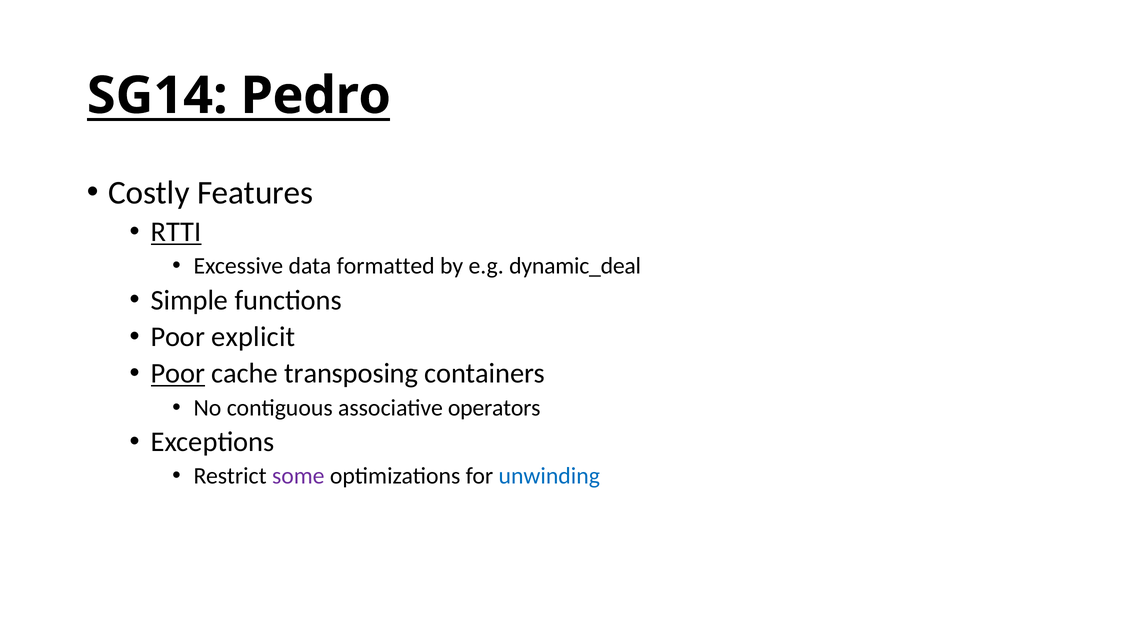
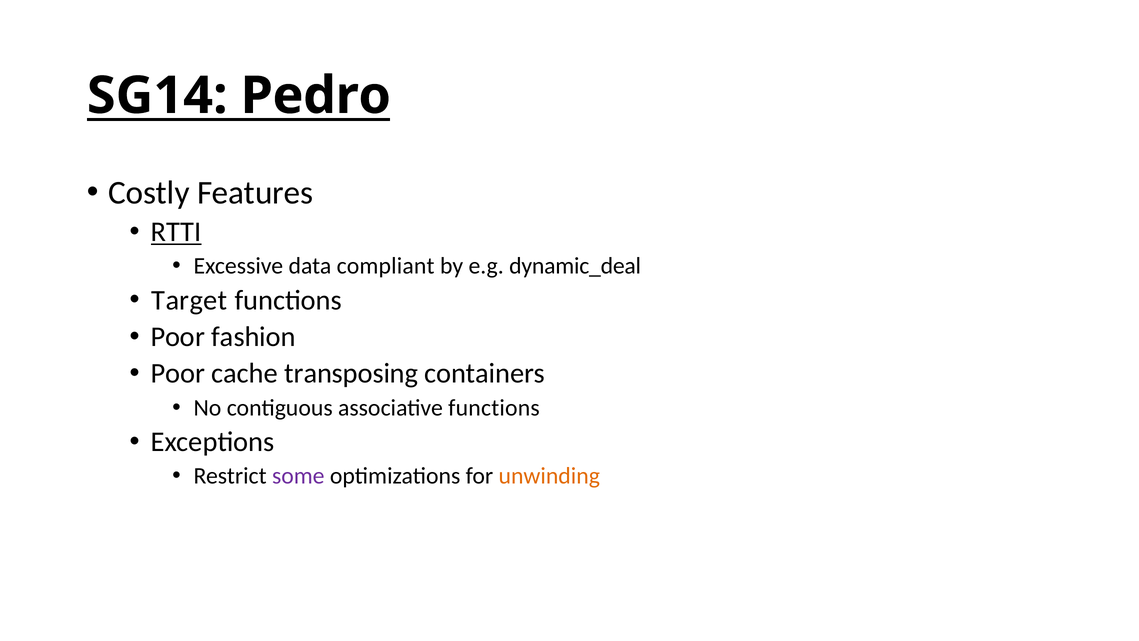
formatted: formatted -> compliant (386, 266)
Simple: Simple -> Target (189, 300)
explicit: explicit -> fashion (254, 337)
Poor underline: present -> none (178, 373)
associative operators: operators -> functions (494, 407)
unwinding colour: blue -> orange (549, 476)
